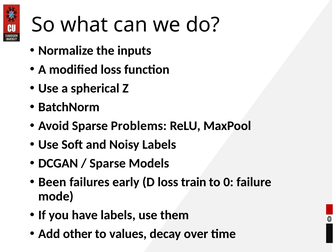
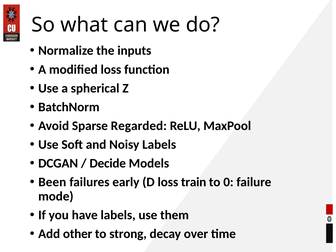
Problems: Problems -> Regarded (139, 126)
Sparse: Sparse -> Decide (108, 163)
values: values -> strong (128, 234)
